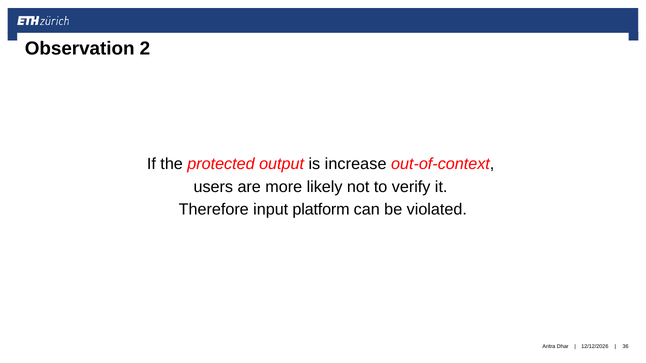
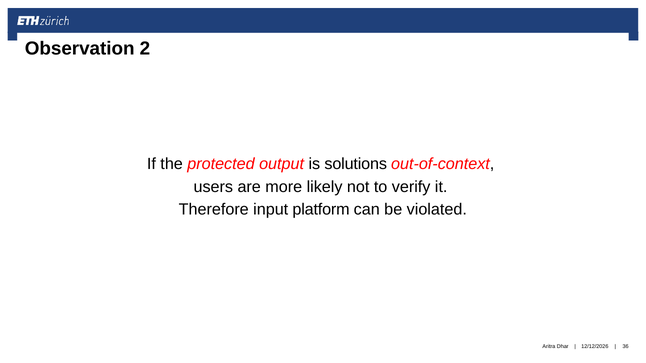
increase: increase -> solutions (356, 164)
